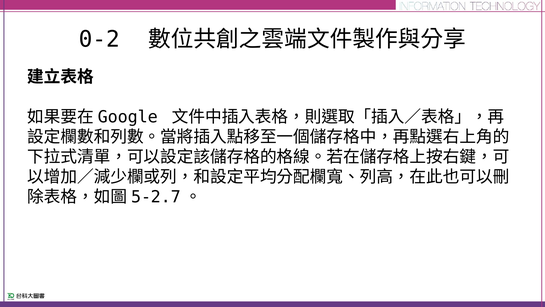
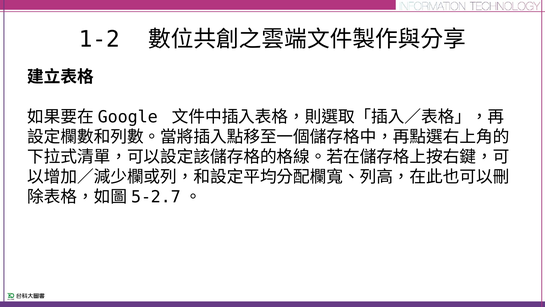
0-2: 0-2 -> 1-2 (99, 39)
